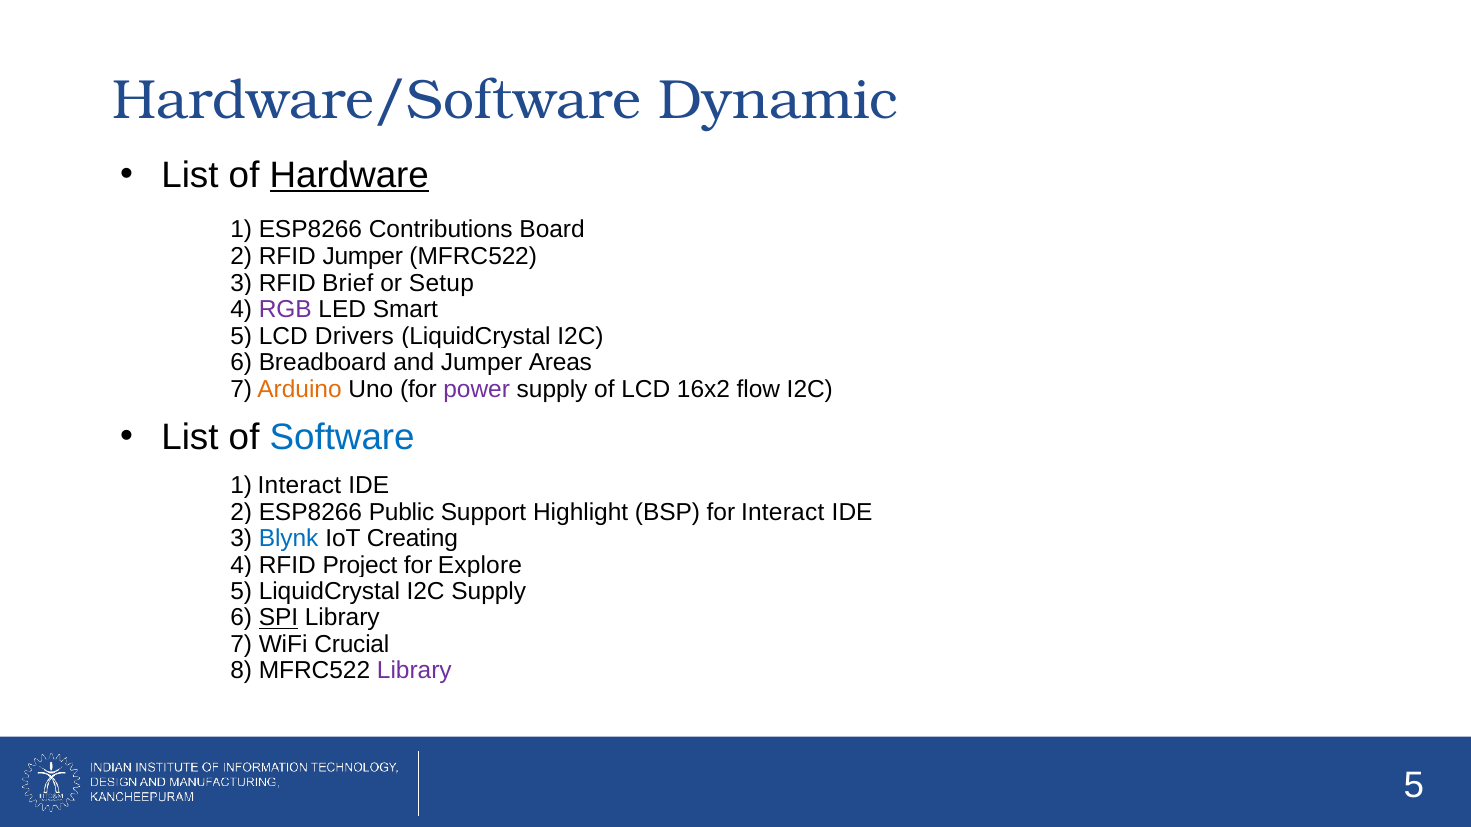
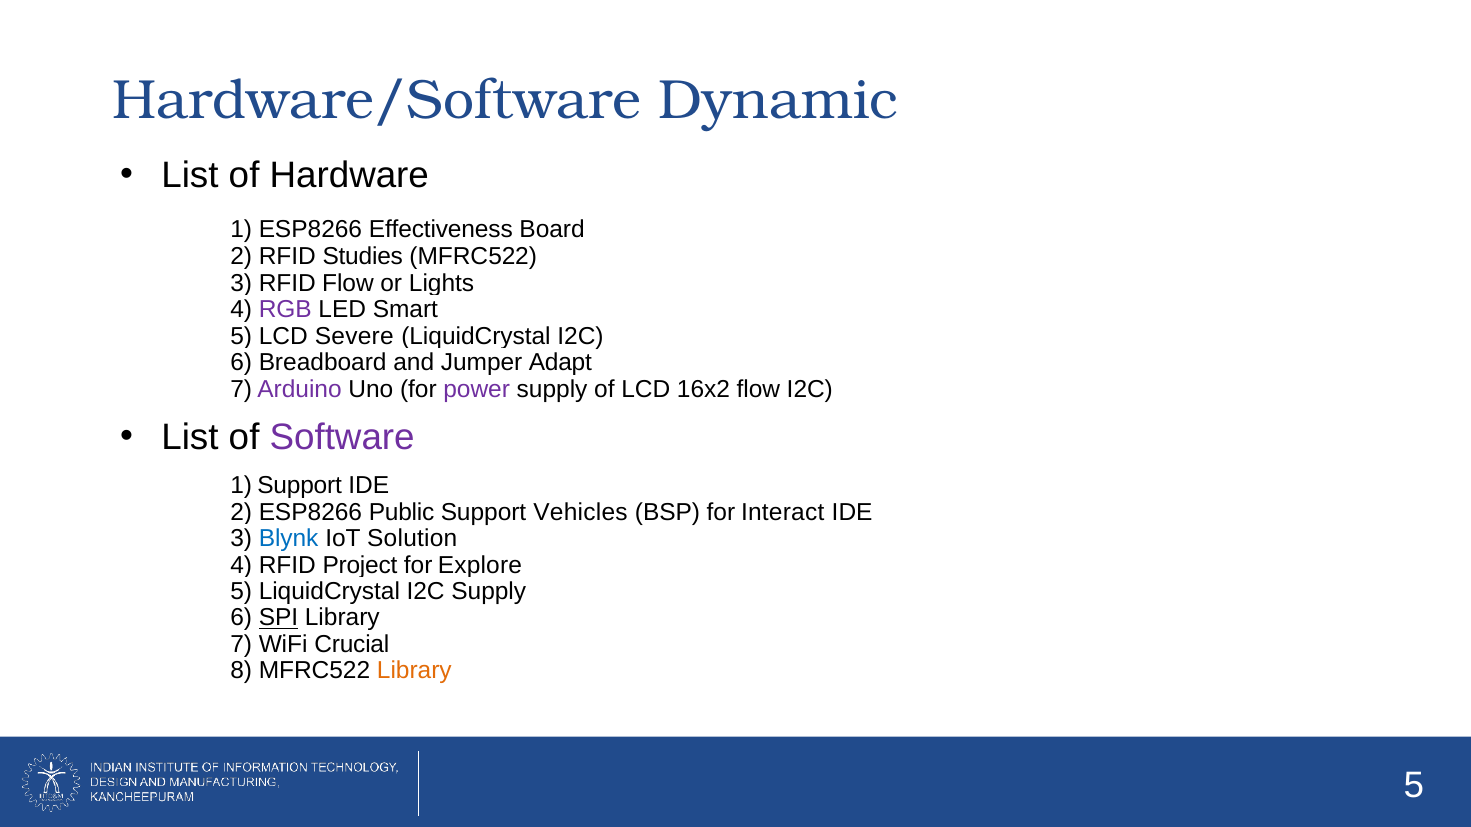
Hardware underline: present -> none (349, 175)
Contributions: Contributions -> Effectiveness (441, 229)
RFID Jumper: Jumper -> Studies (363, 257)
RFID Brief: Brief -> Flow (348, 283)
Setup: Setup -> Lights (442, 283)
Drivers: Drivers -> Severe (354, 336)
Areas: Areas -> Adapt (560, 363)
Arduino colour: orange -> purple (299, 389)
Software colour: blue -> purple (342, 437)
1 Interact: Interact -> Support (300, 486)
Highlight: Highlight -> Vehicles (581, 512)
Creating: Creating -> Solution (412, 539)
Library colour: purple -> orange (414, 671)
